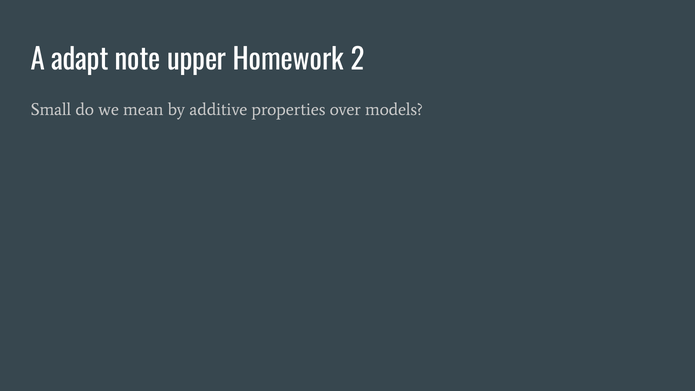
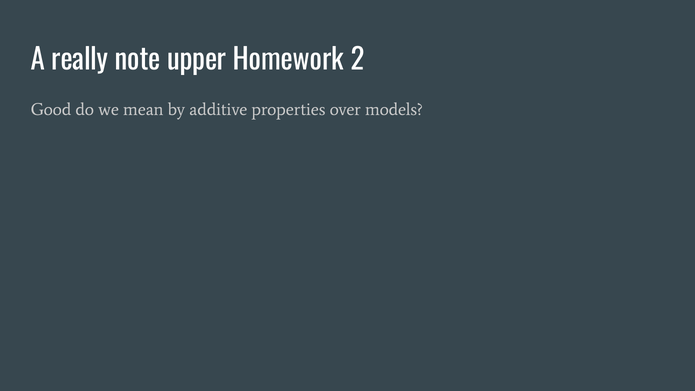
adapt: adapt -> really (80, 60)
Small: Small -> Good (51, 109)
